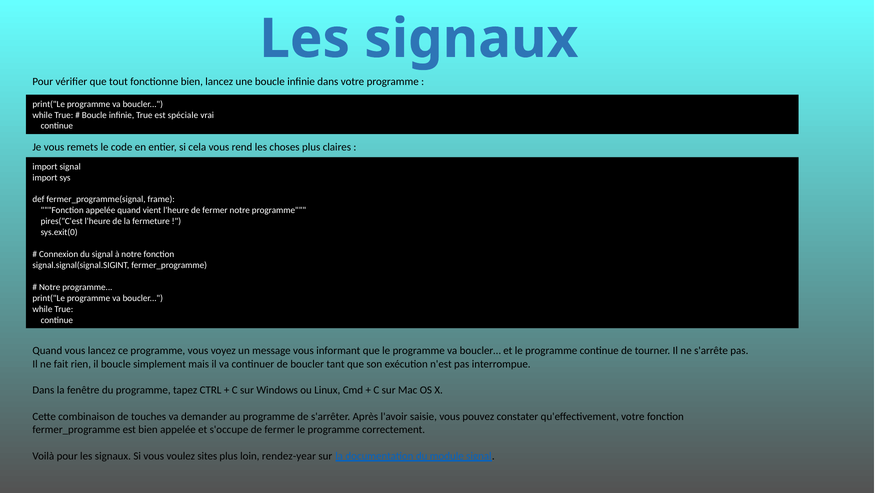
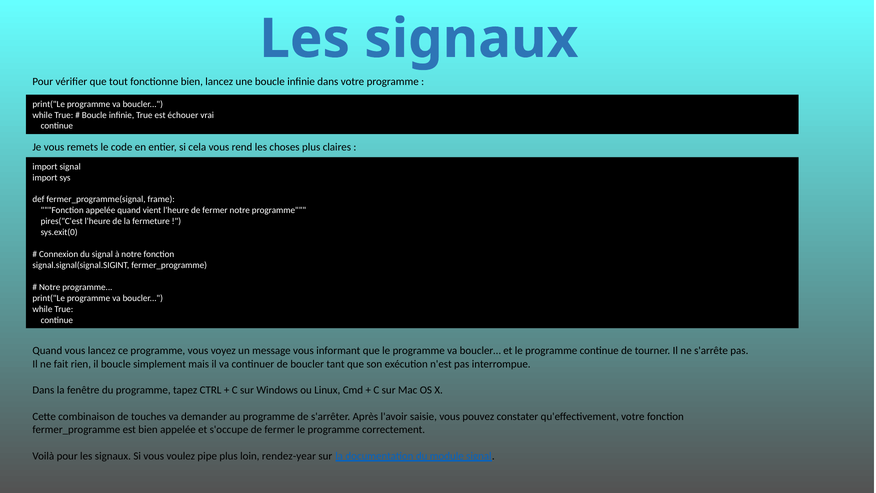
spéciale: spéciale -> échouer (183, 115)
sites: sites -> pipe (207, 456)
